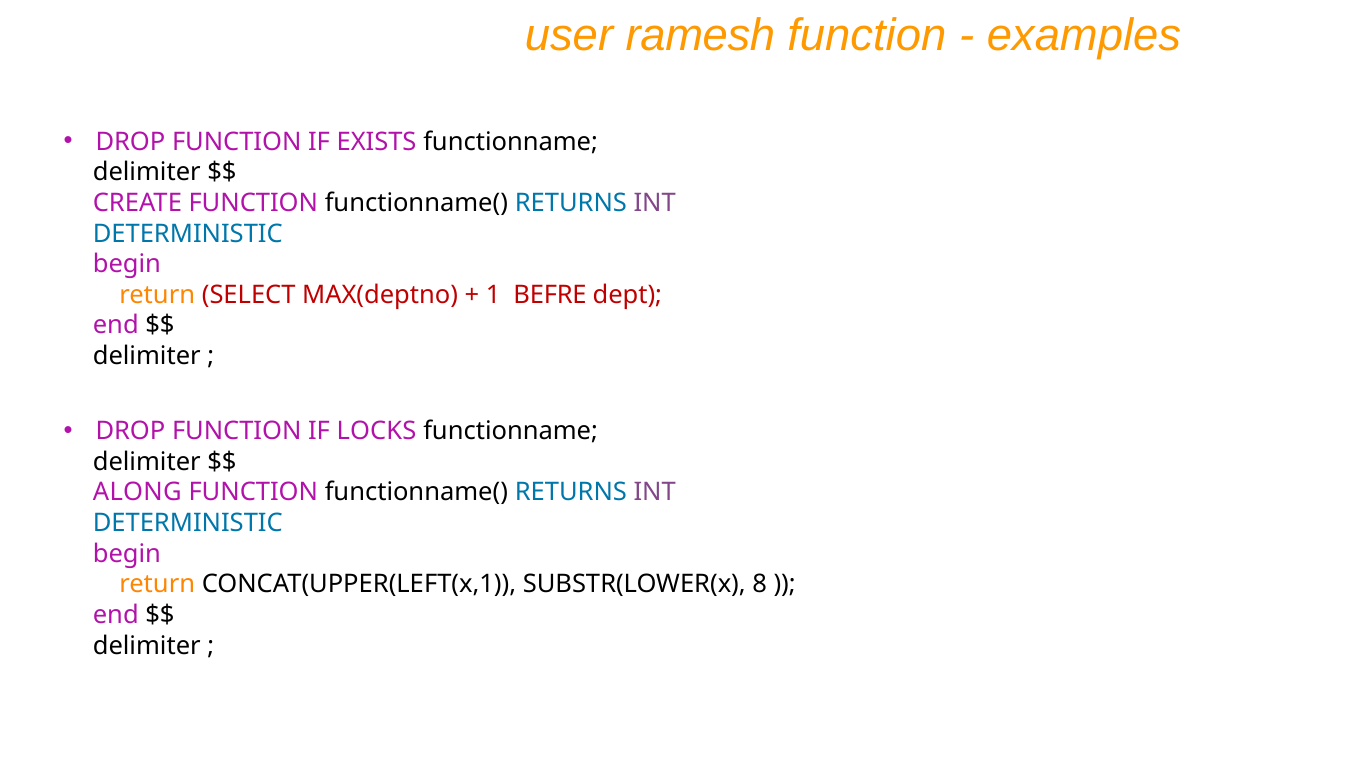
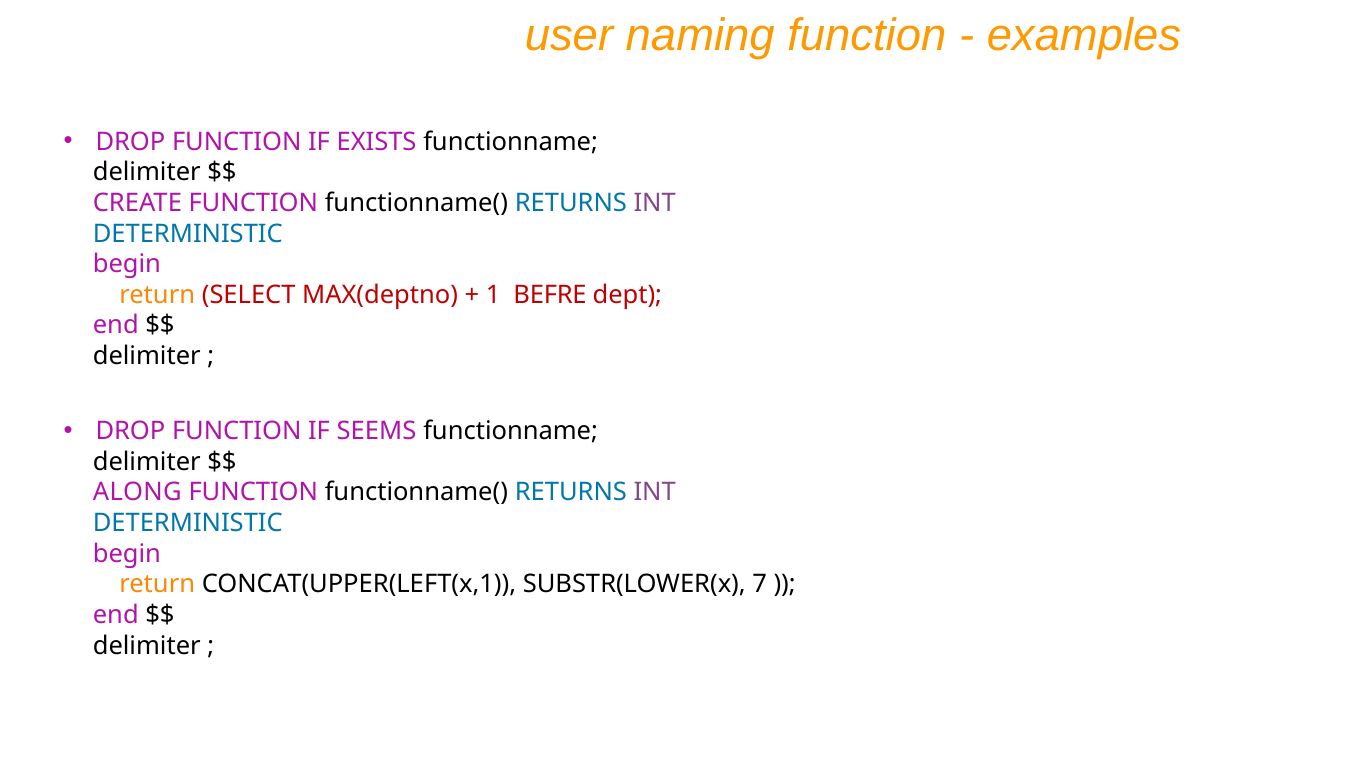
ramesh: ramesh -> naming (700, 35)
LOCKS: LOCKS -> SEEMS (377, 431)
8: 8 -> 7 (760, 585)
